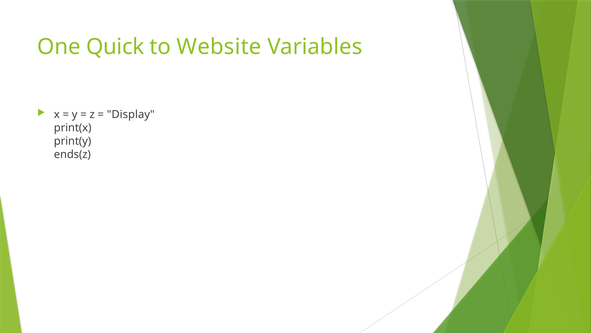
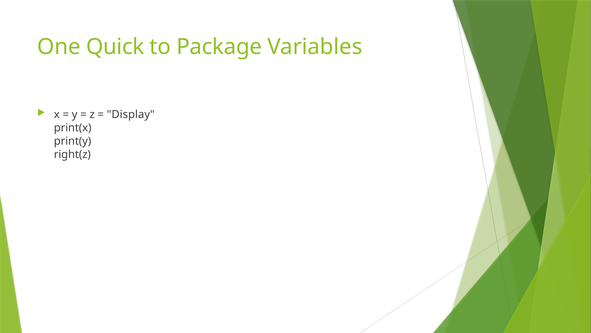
Website: Website -> Package (219, 47)
ends(z: ends(z -> right(z (72, 154)
